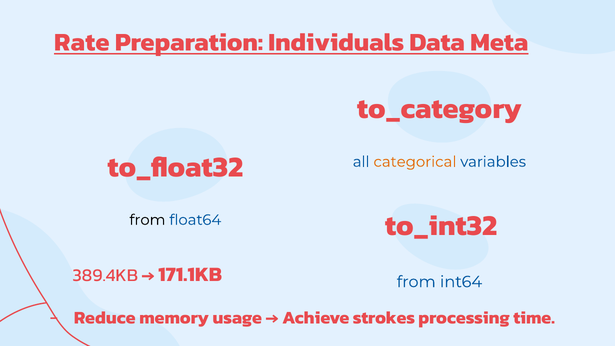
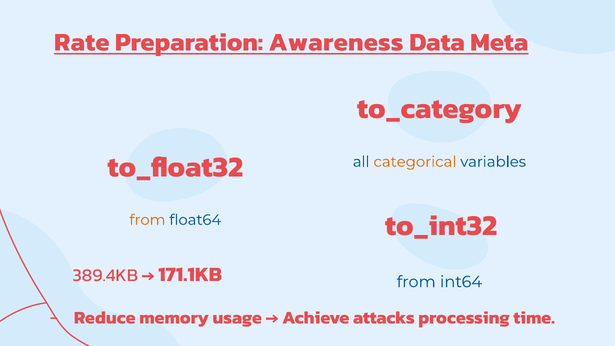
Individuals: Individuals -> Awareness (336, 42)
from colour: black -> orange (147, 220)
strokes: strokes -> attacks (384, 318)
